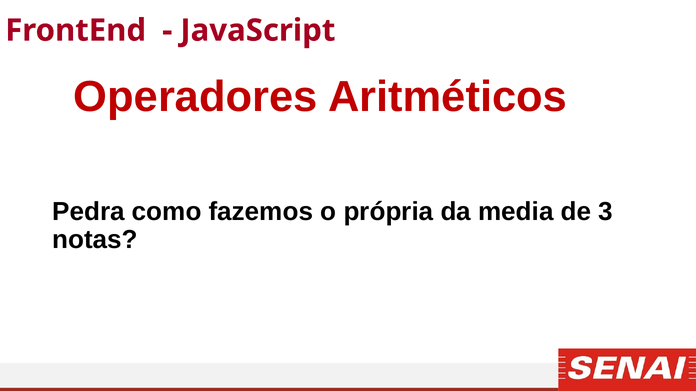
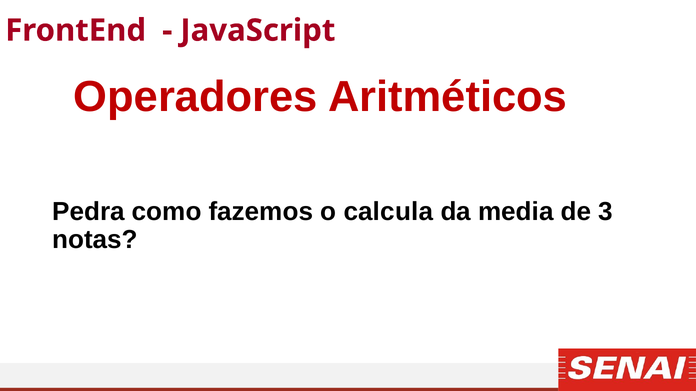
própria: própria -> calcula (388, 212)
